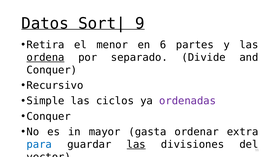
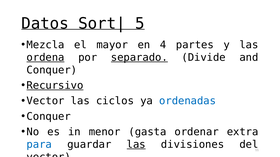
9: 9 -> 5 (140, 24)
Retira: Retira -> Mezcla (46, 45)
menor: menor -> mayor (112, 45)
6: 6 -> 4 (163, 45)
separado underline: none -> present (139, 58)
Recursivo underline: none -> present (55, 86)
Simple: Simple -> Vector (46, 101)
ordenadas colour: purple -> blue (188, 101)
mayor: mayor -> menor (105, 132)
